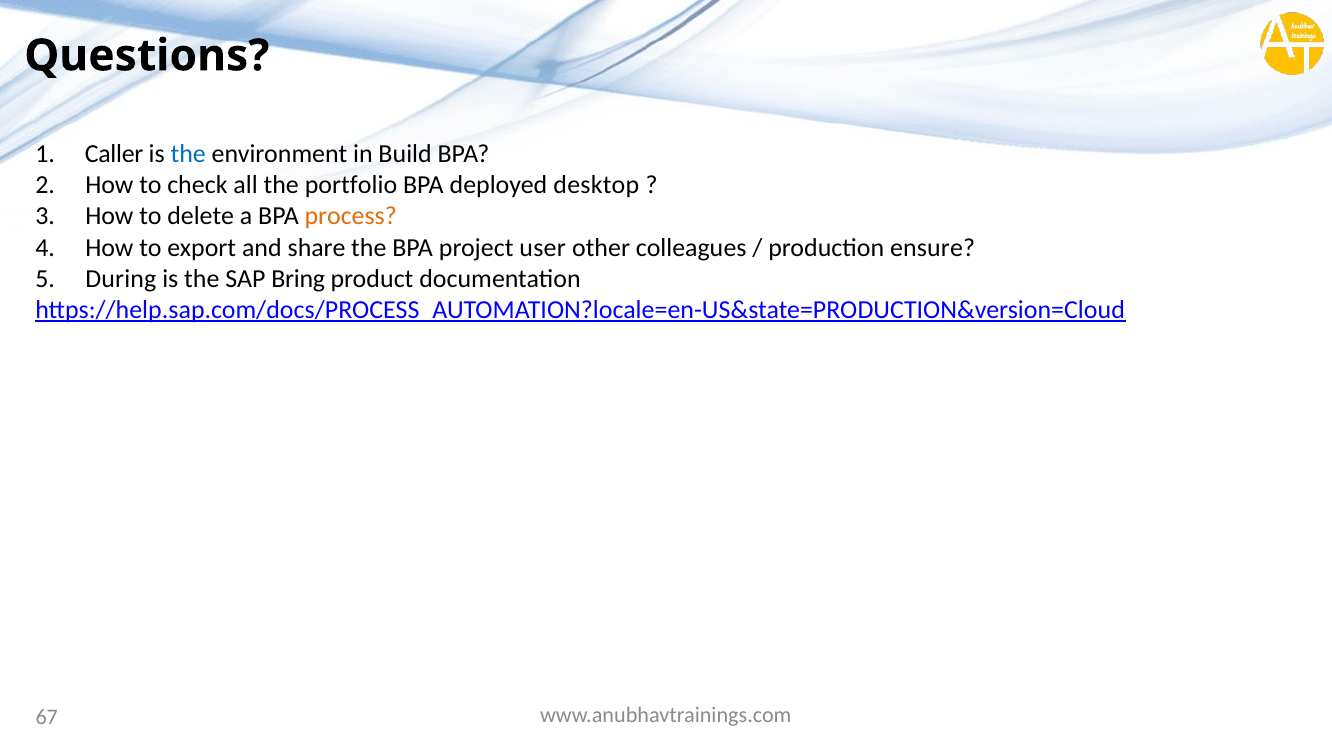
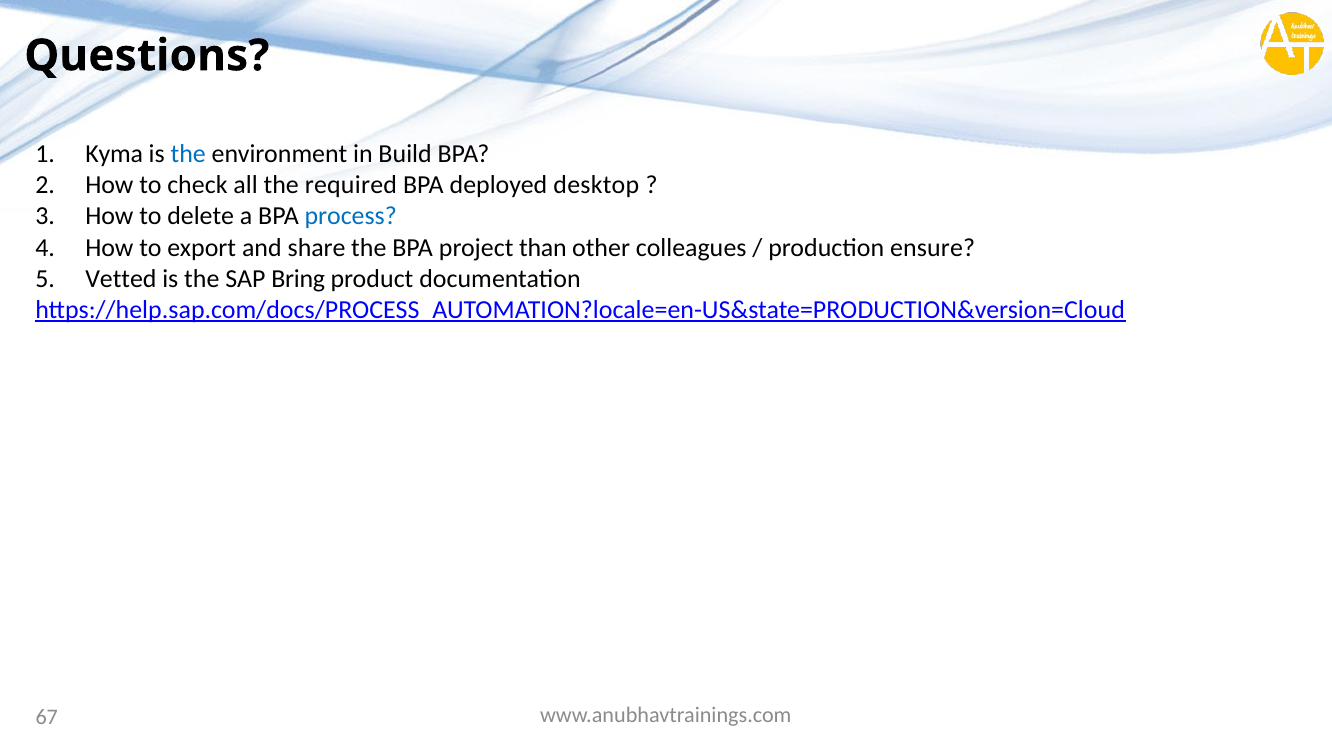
Caller: Caller -> Kyma (114, 154)
portfolio: portfolio -> required (351, 185)
process colour: orange -> blue (351, 217)
user: user -> than (543, 248)
During: During -> Vetted (121, 279)
